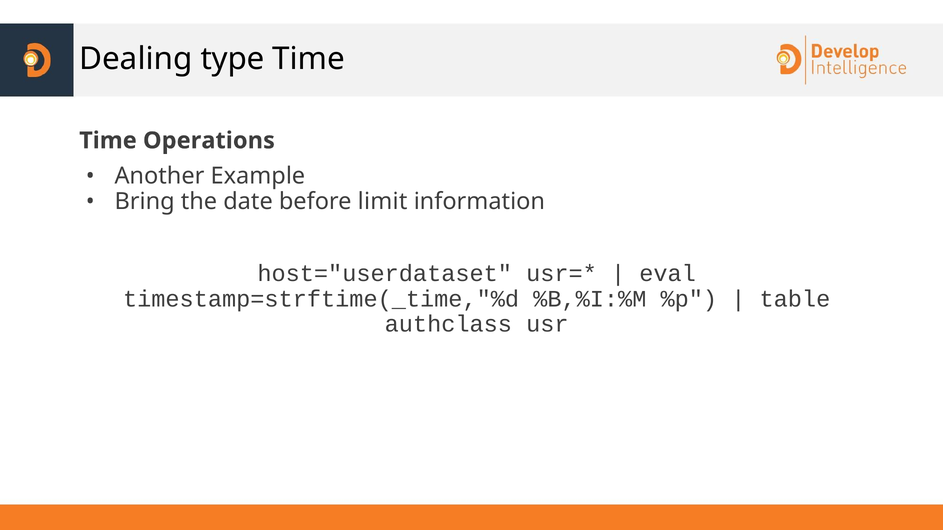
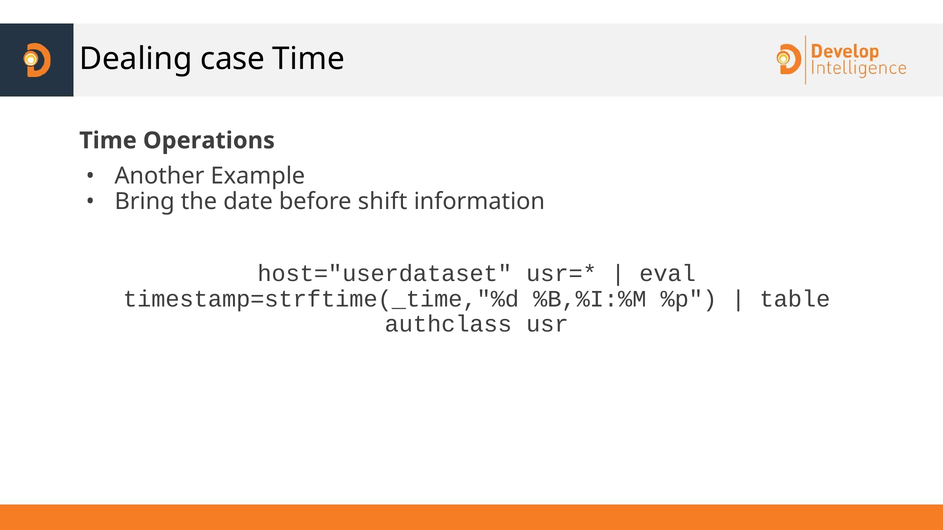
type: type -> case (233, 59)
limit: limit -> shift (383, 202)
